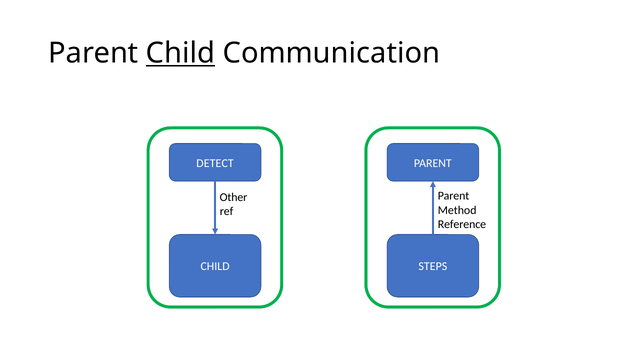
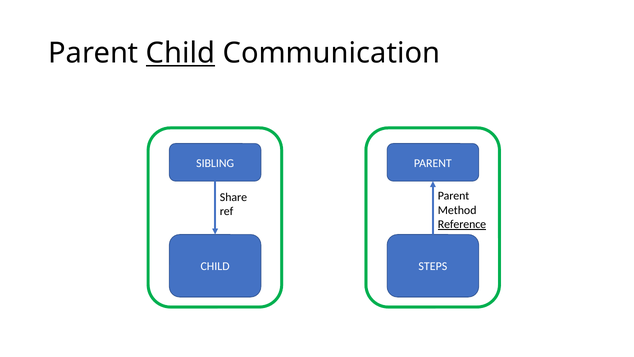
DETECT: DETECT -> SIBLING (215, 163)
Other: Other -> Share (233, 197)
Reference underline: none -> present (462, 224)
